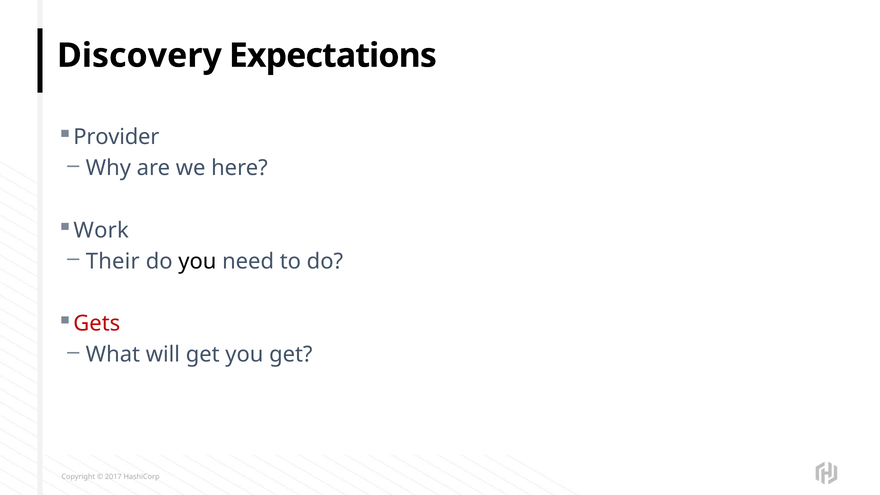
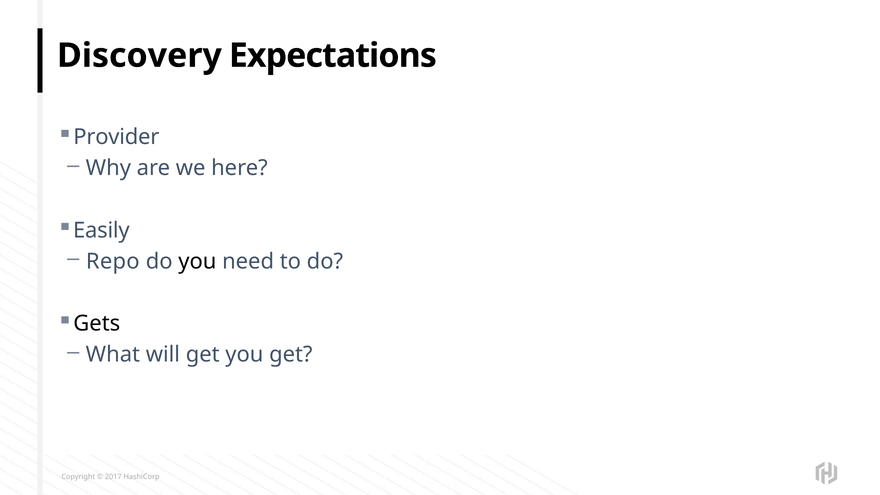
Work: Work -> Easily (101, 230)
Their: Their -> Repo (113, 261)
Gets colour: red -> black (97, 324)
